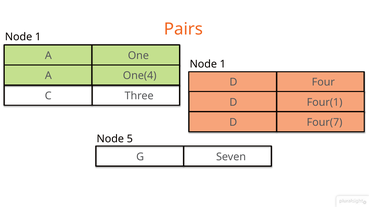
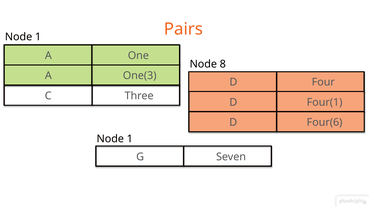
1: 1 -> 8 (223, 64)
One(4: One(4 -> One(3 (140, 76)
Four(7: Four(7 -> Four(6 (325, 123)
5: 5 -> 1 (130, 139)
